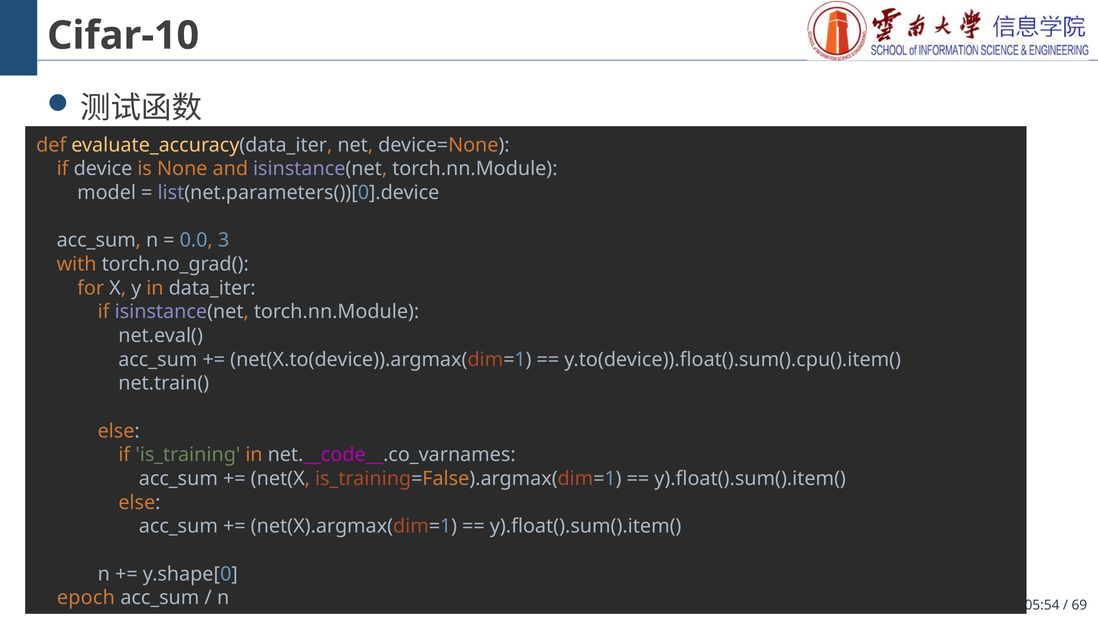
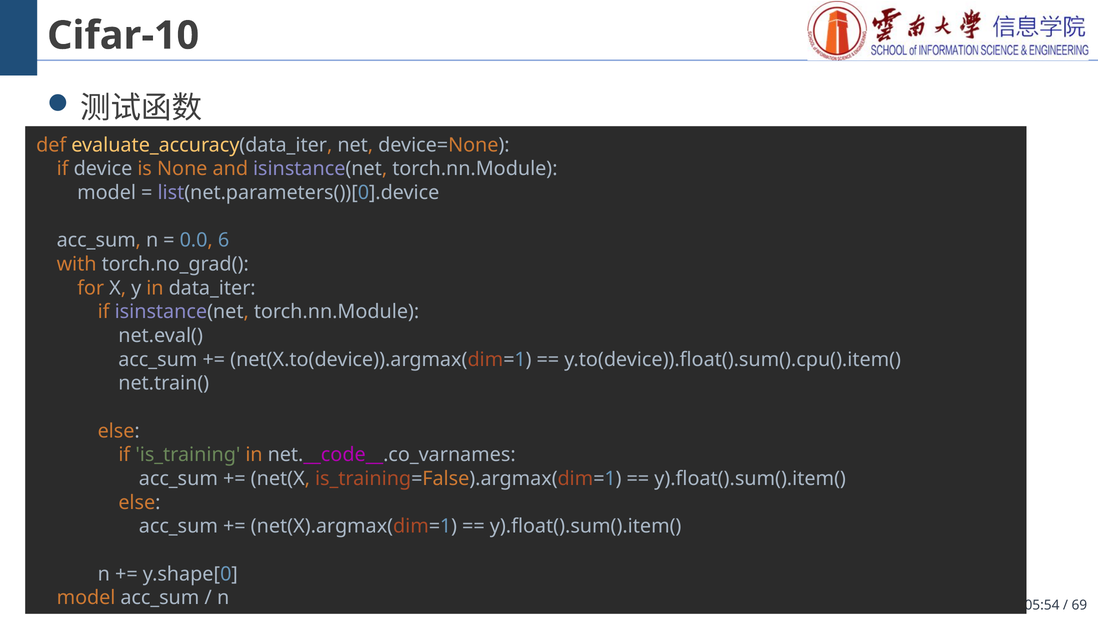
3: 3 -> 6 (224, 240)
epoch: epoch -> model (86, 597)
